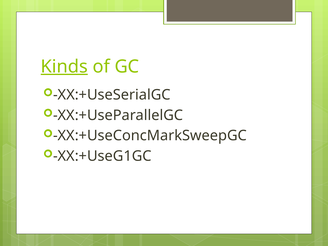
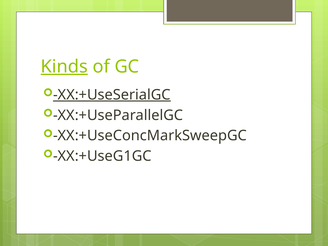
XX:+UseSerialGC underline: none -> present (112, 95)
